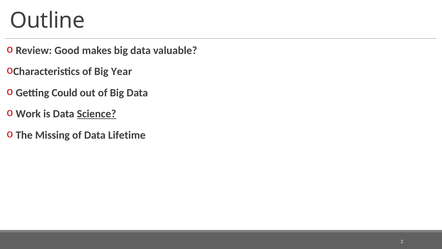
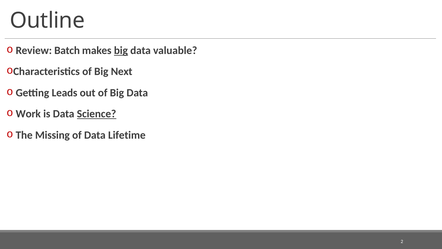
Good: Good -> Batch (67, 50)
big underline: none -> present (121, 50)
Year: Year -> Next (122, 72)
Could: Could -> Leads (65, 93)
